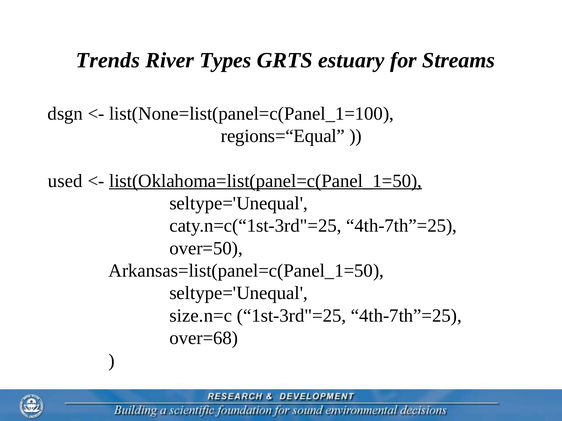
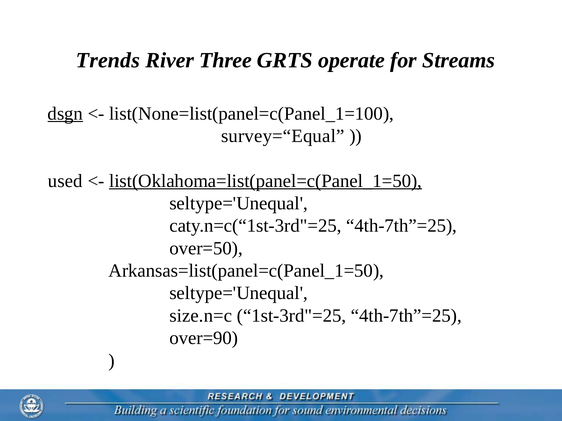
Types: Types -> Three (226, 60)
estuary: estuary -> operate (351, 60)
dsgn underline: none -> present (65, 114)
regions=“Equal: regions=“Equal -> survey=“Equal (283, 136)
over=68: over=68 -> over=90 (204, 338)
